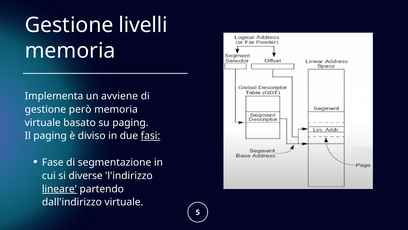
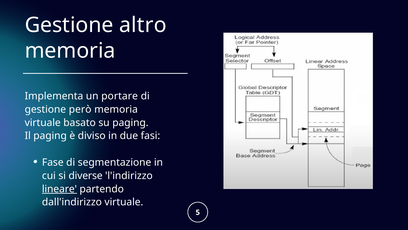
livelli: livelli -> altro (143, 25)
avviene: avviene -> portare (120, 96)
fasi underline: present -> none (150, 136)
